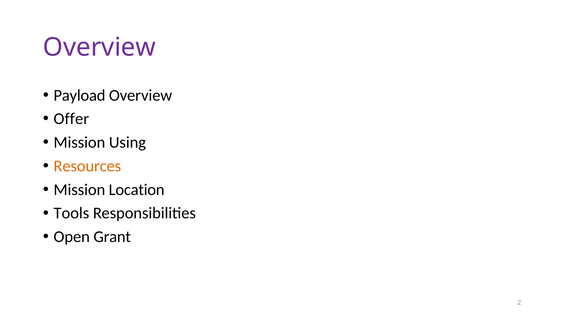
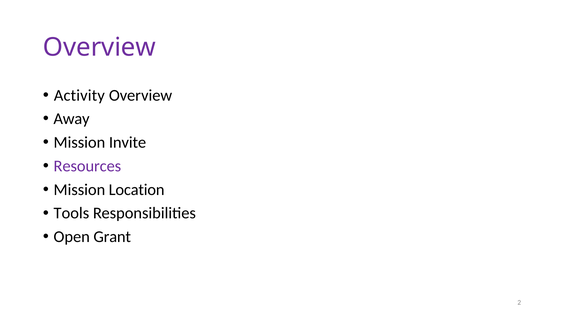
Payload: Payload -> Activity (79, 95)
Offer: Offer -> Away (71, 119)
Using: Using -> Invite (128, 143)
Resources colour: orange -> purple (87, 166)
